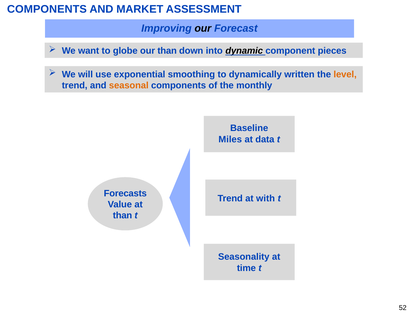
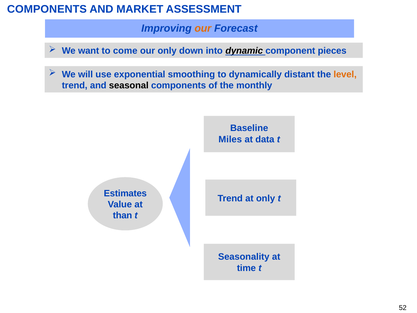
our colour: black -> orange (203, 28)
globe: globe -> come (125, 51)
our than: than -> only (167, 51)
written: written -> distant (299, 74)
seasonal colour: orange -> black (129, 85)
Forecasts: Forecasts -> Estimates (125, 193)
at with: with -> only (266, 198)
